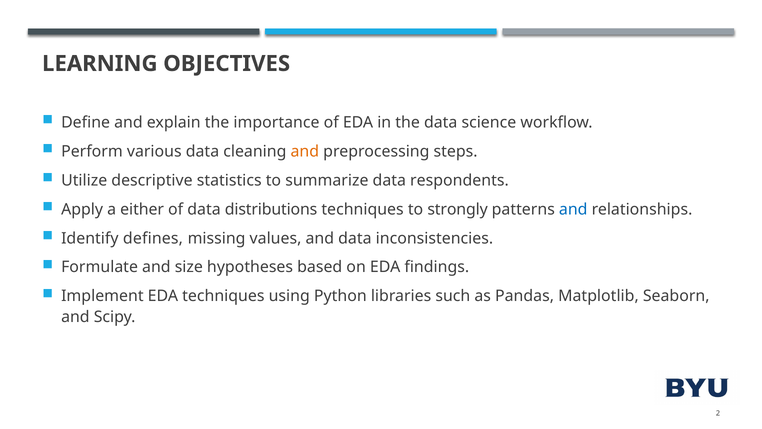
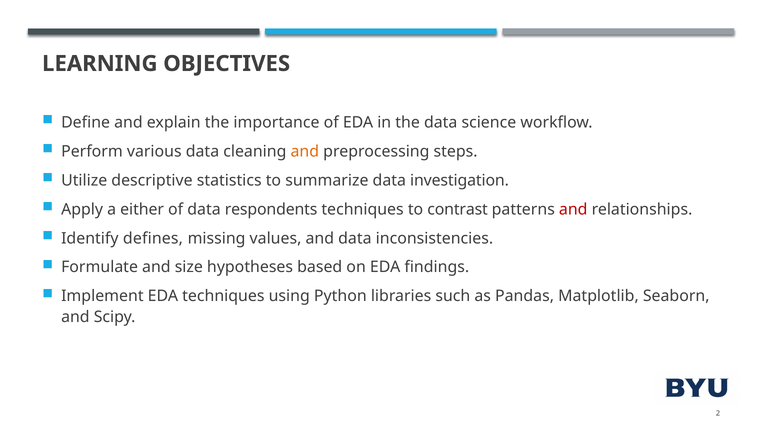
respondents: respondents -> investigation (460, 180)
distributions: distributions -> respondents (271, 209)
strongly: strongly -> contrast (458, 209)
and colour: blue -> red (573, 209)
